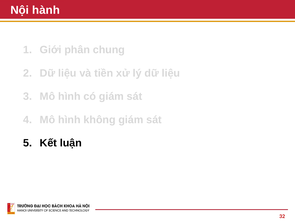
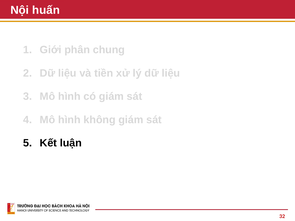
hành: hành -> huấn (46, 10)
